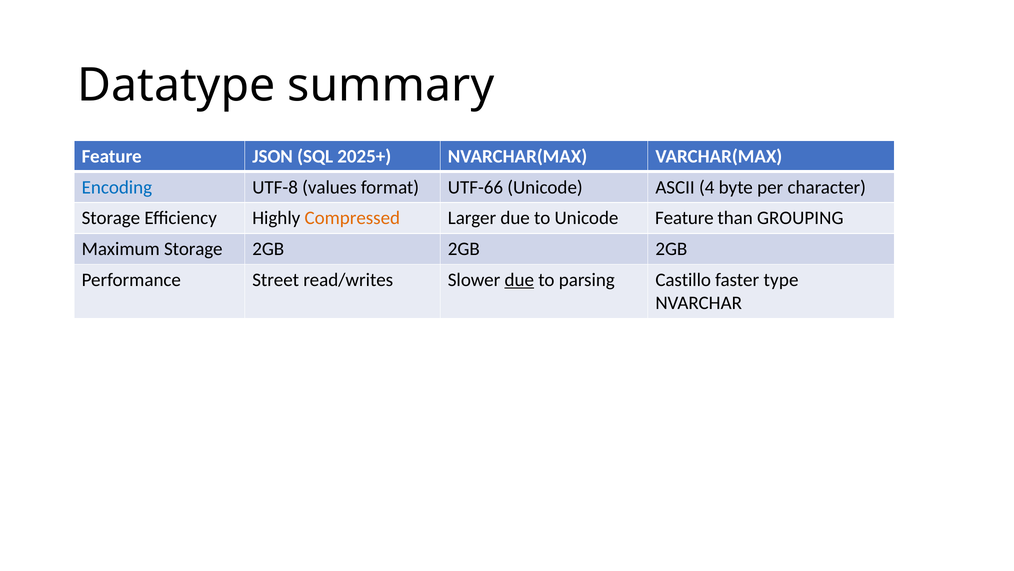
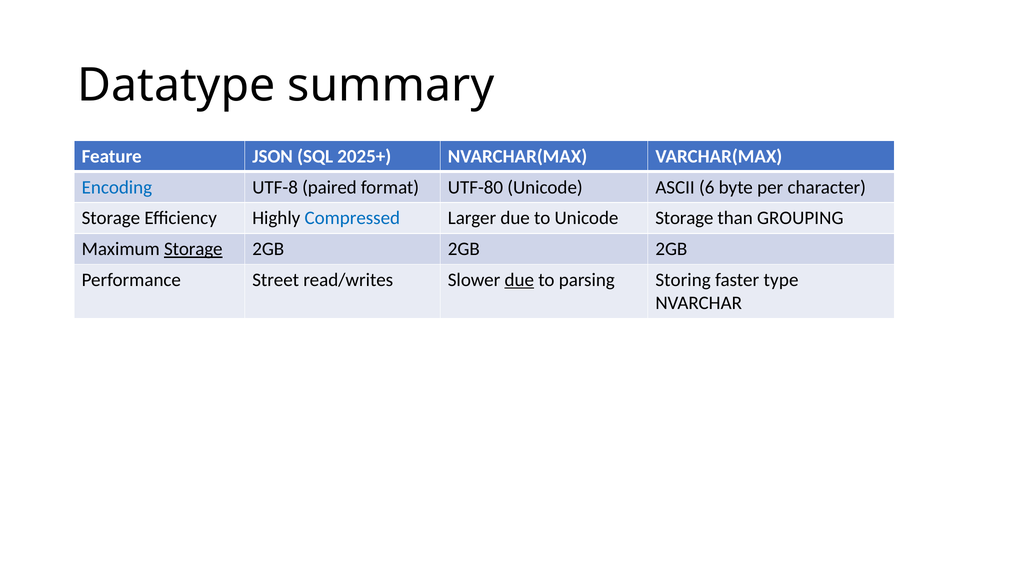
values: values -> paired (329, 187)
UTF-66: UTF-66 -> UTF-80 (475, 187)
4: 4 -> 6 (707, 187)
Compressed colour: orange -> blue (352, 218)
Unicode Feature: Feature -> Storage (684, 218)
Storage underline: none -> present (193, 249)
Castillo: Castillo -> Storing (683, 280)
